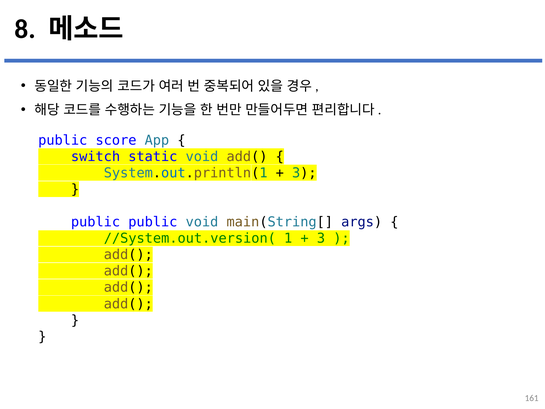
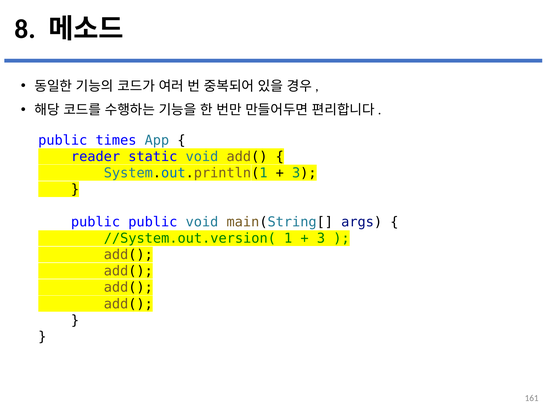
score: score -> times (116, 140)
switch: switch -> reader (96, 157)
